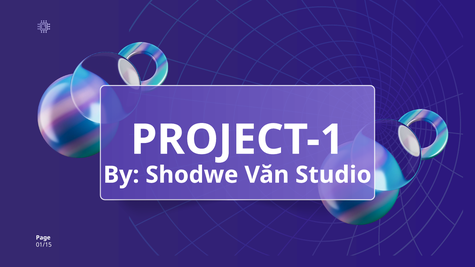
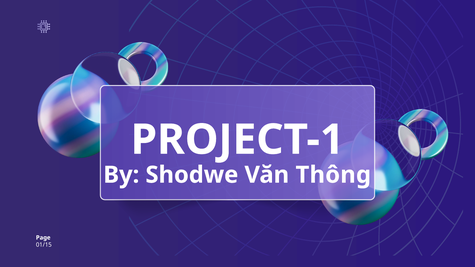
Studio: Studio -> Thông (333, 175)
